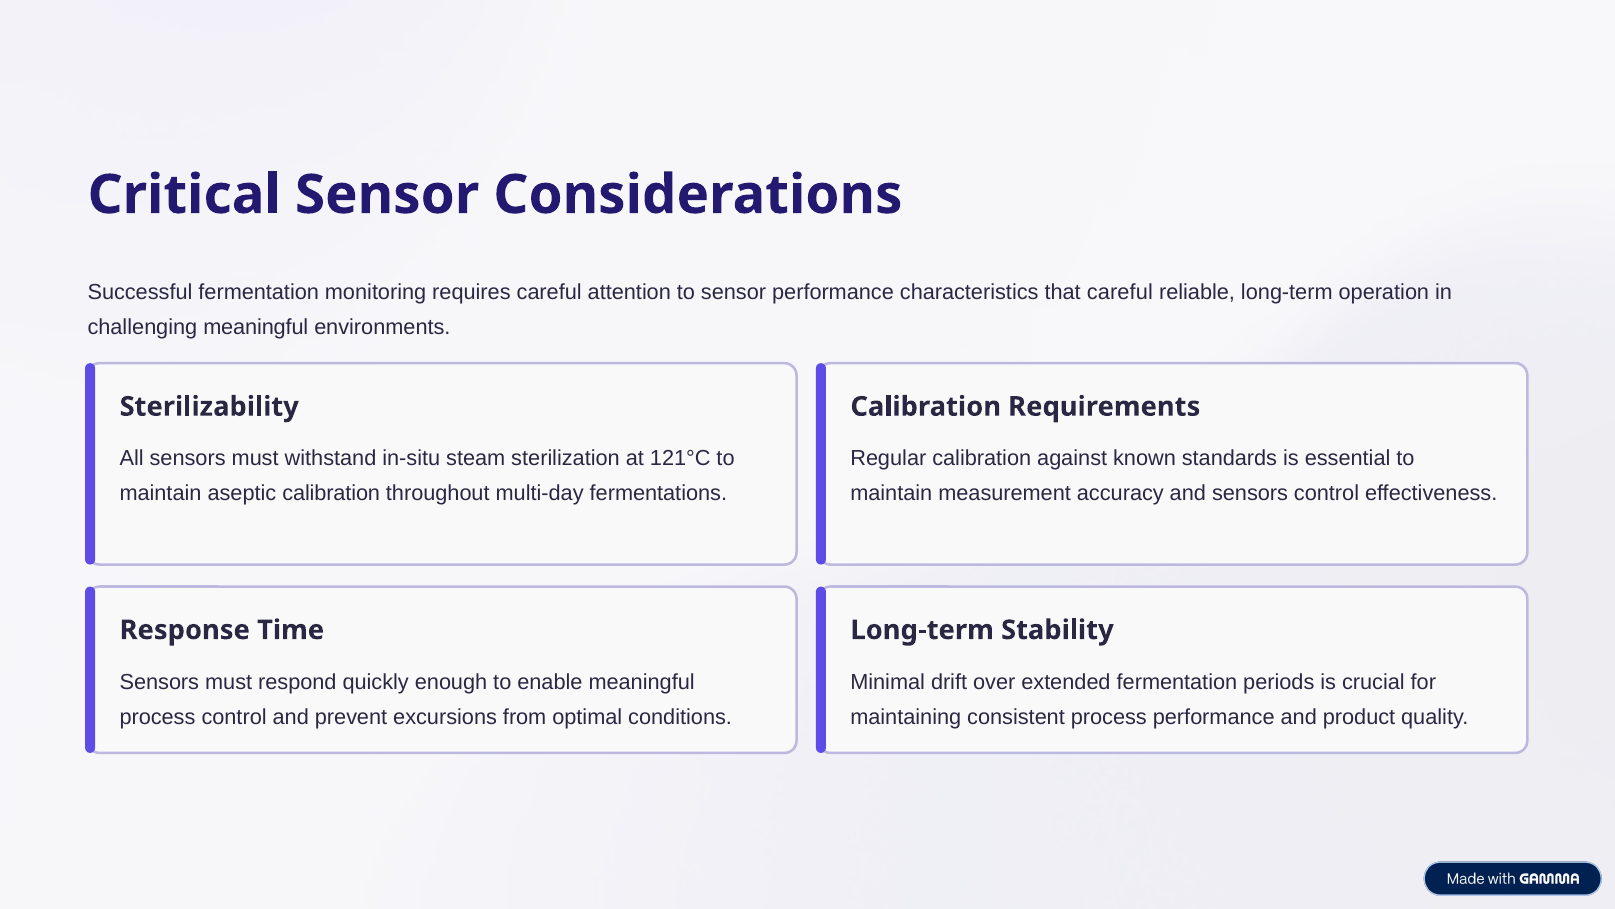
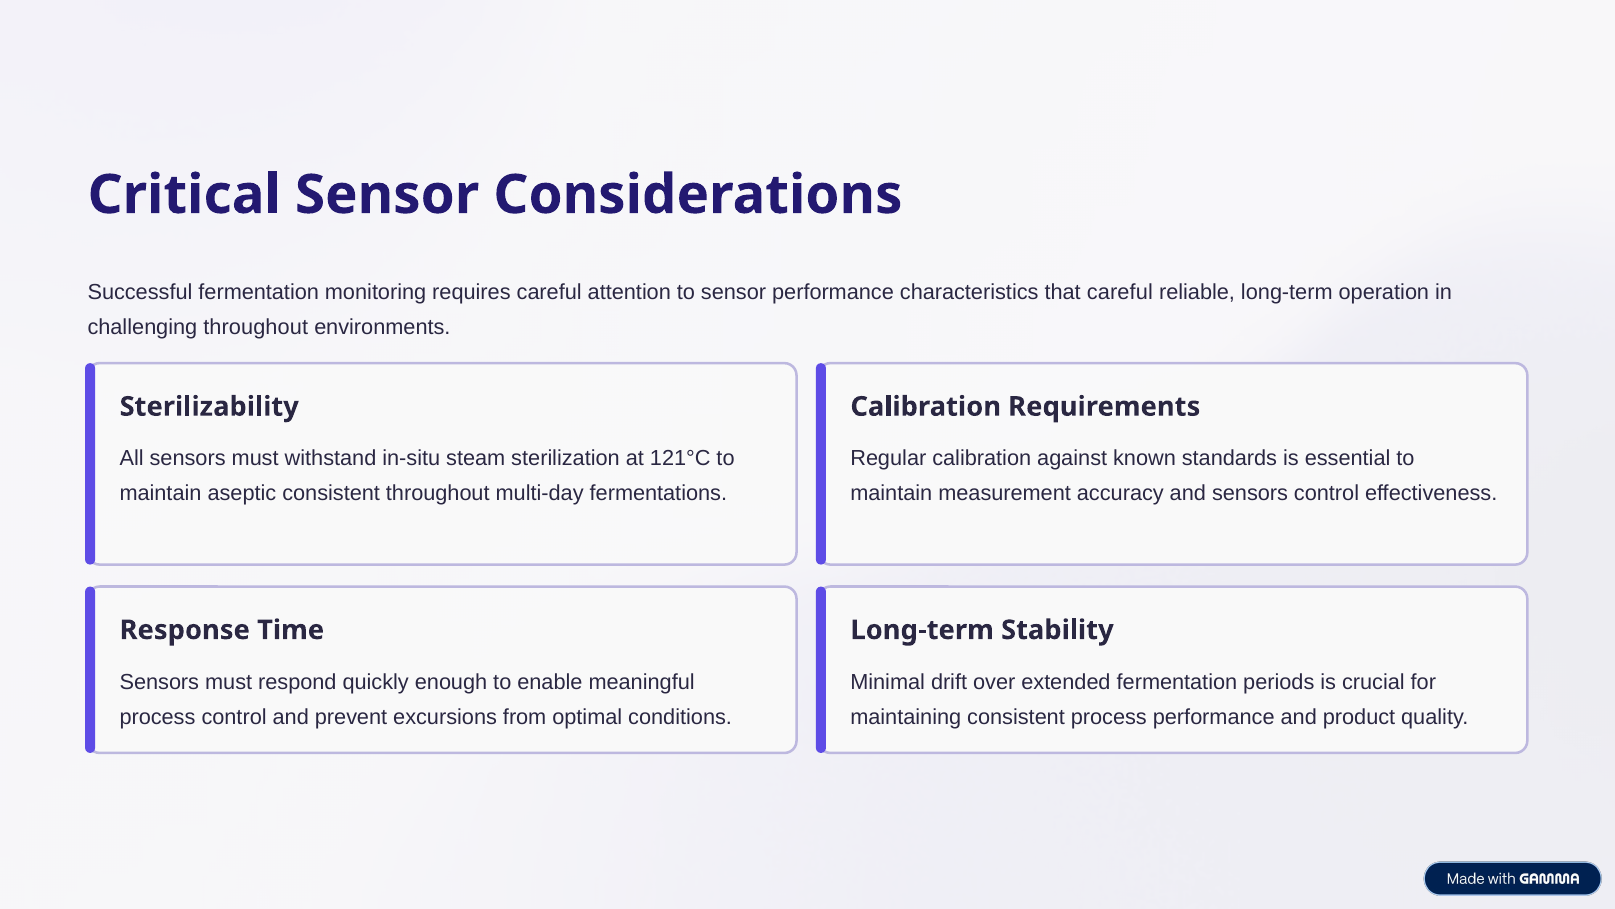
challenging meaningful: meaningful -> throughout (256, 327)
aseptic calibration: calibration -> consistent (331, 493)
